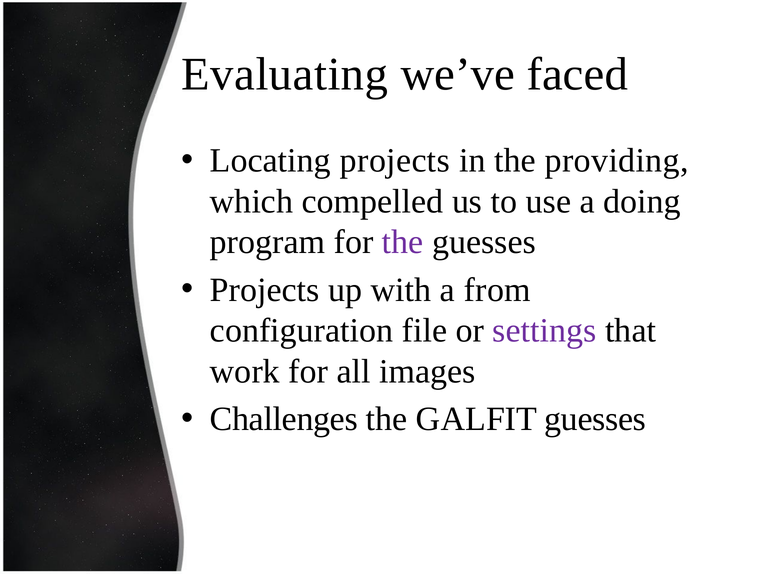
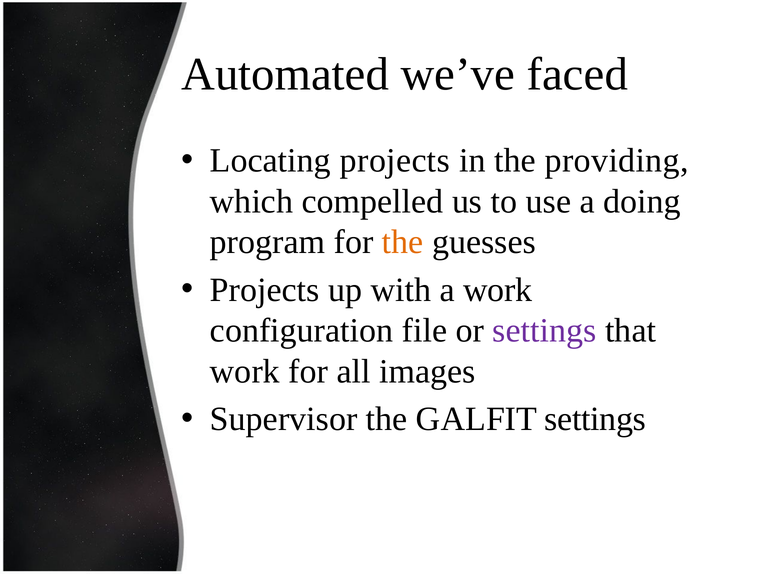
Evaluating: Evaluating -> Automated (285, 74)
the colour: purple -> orange (403, 242)
a from: from -> work (498, 290)
Challenges: Challenges -> Supervisor (284, 420)
GALFIT guesses: guesses -> settings (595, 420)
